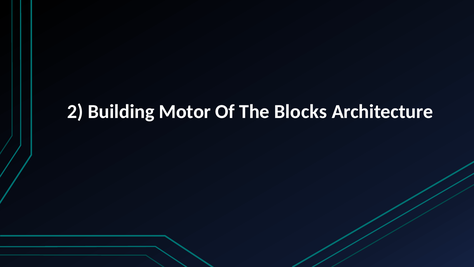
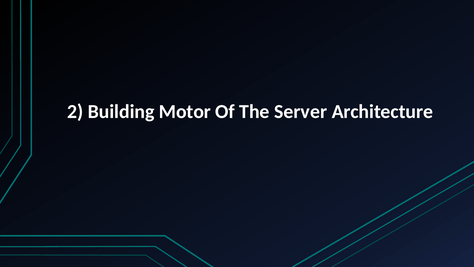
Blocks: Blocks -> Server (301, 112)
